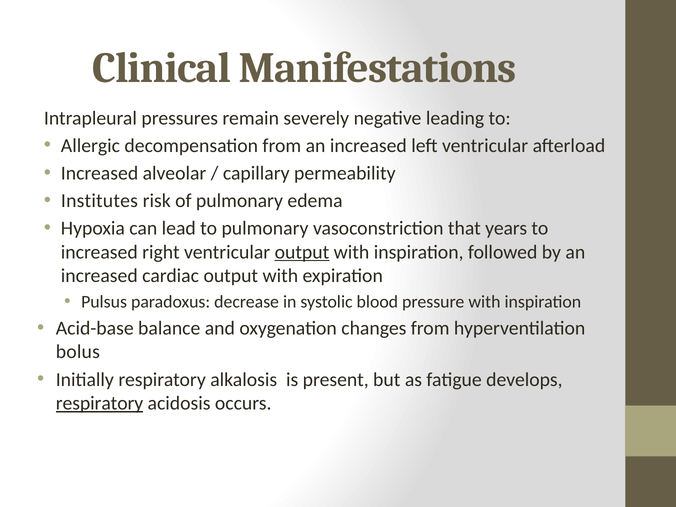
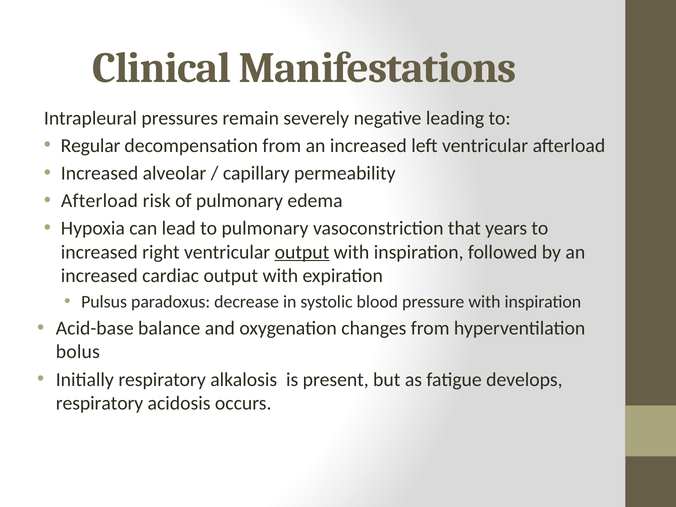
Allergic: Allergic -> Regular (91, 146)
Institutes: Institutes -> Afterload (99, 201)
respiratory underline: present -> none (100, 403)
